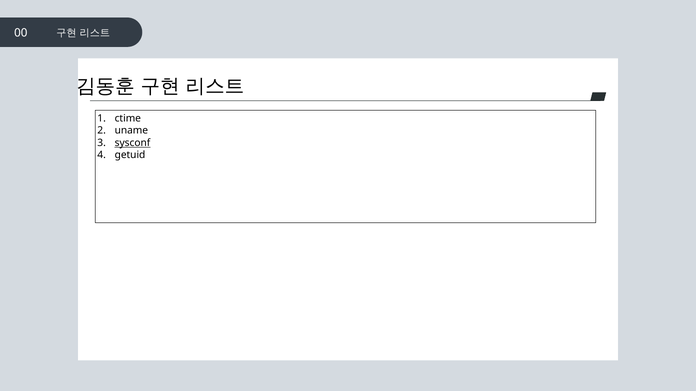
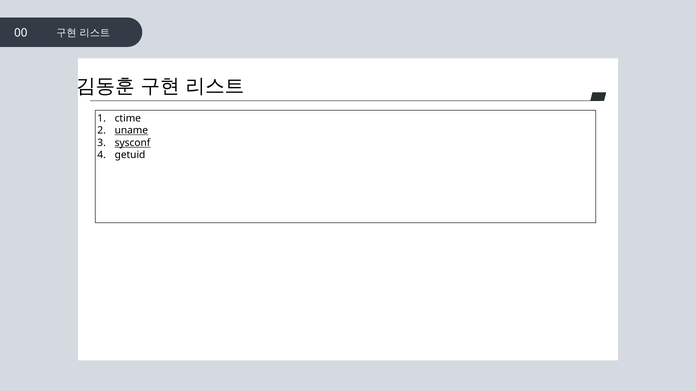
uname underline: none -> present (131, 131)
